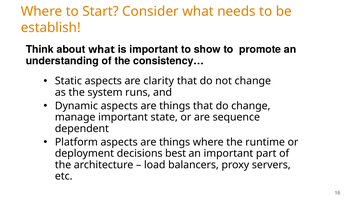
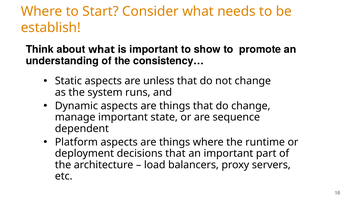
clarity: clarity -> unless (159, 81)
decisions best: best -> that (175, 153)
